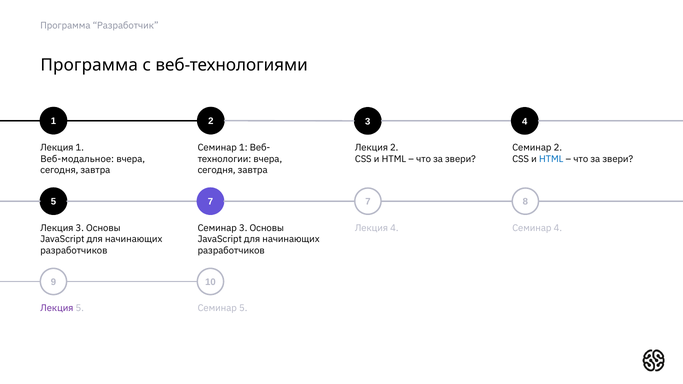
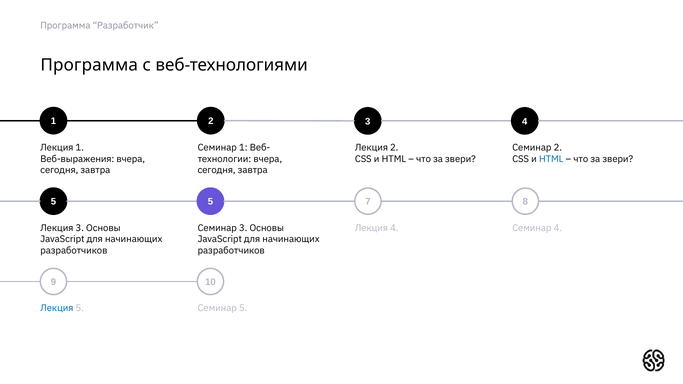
Веб-модальное: Веб-модальное -> Веб-выражения (77, 159)
5 7: 7 -> 5 (210, 202)
Лекция colour: purple -> blue (57, 308)
